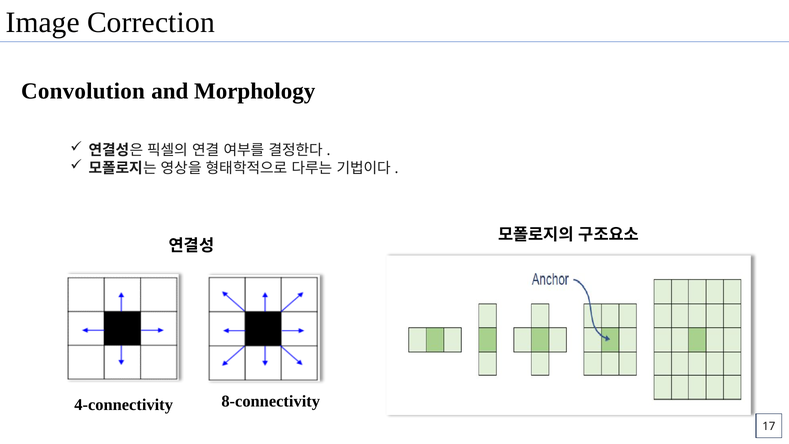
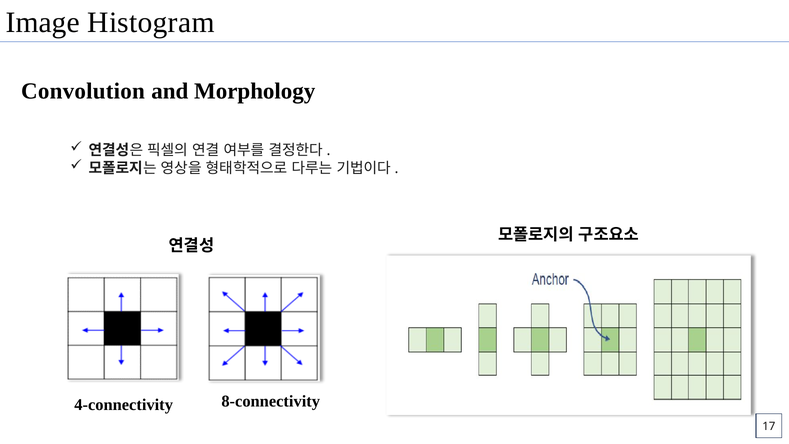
Correction: Correction -> Histogram (151, 23)
